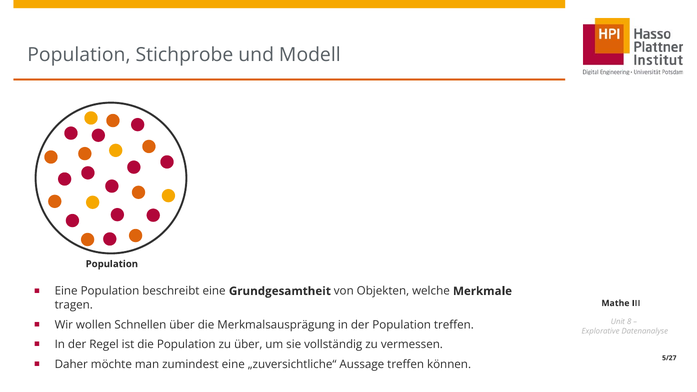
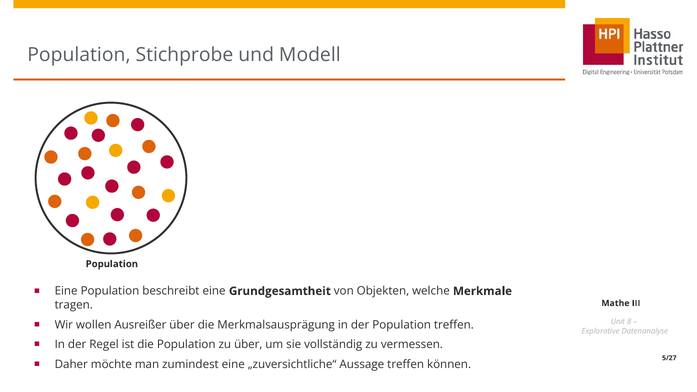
Schnellen: Schnellen -> Ausreißer (140, 325)
